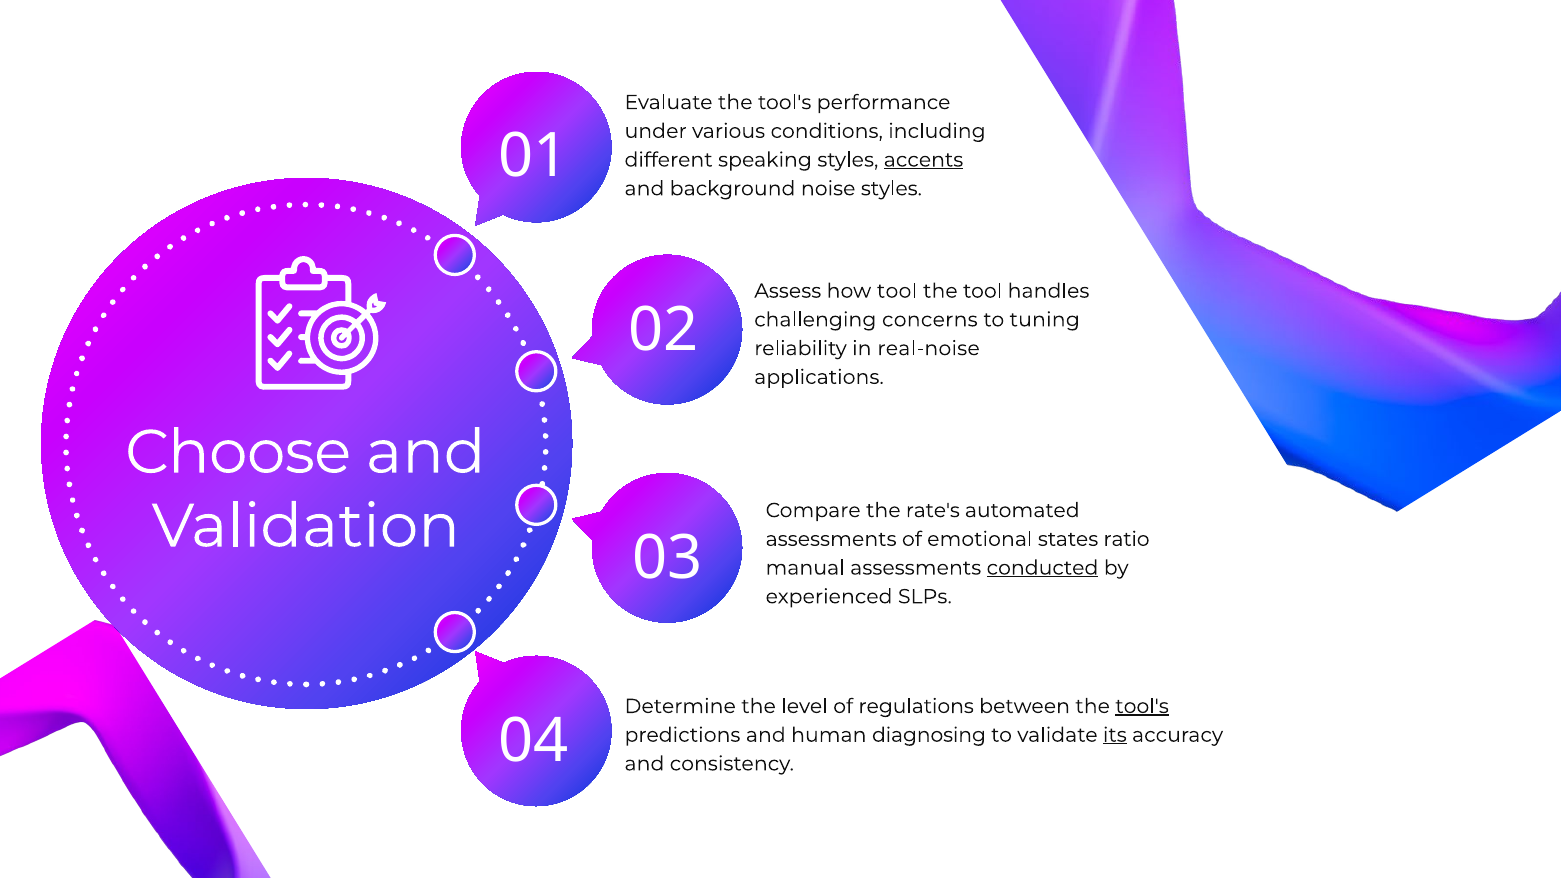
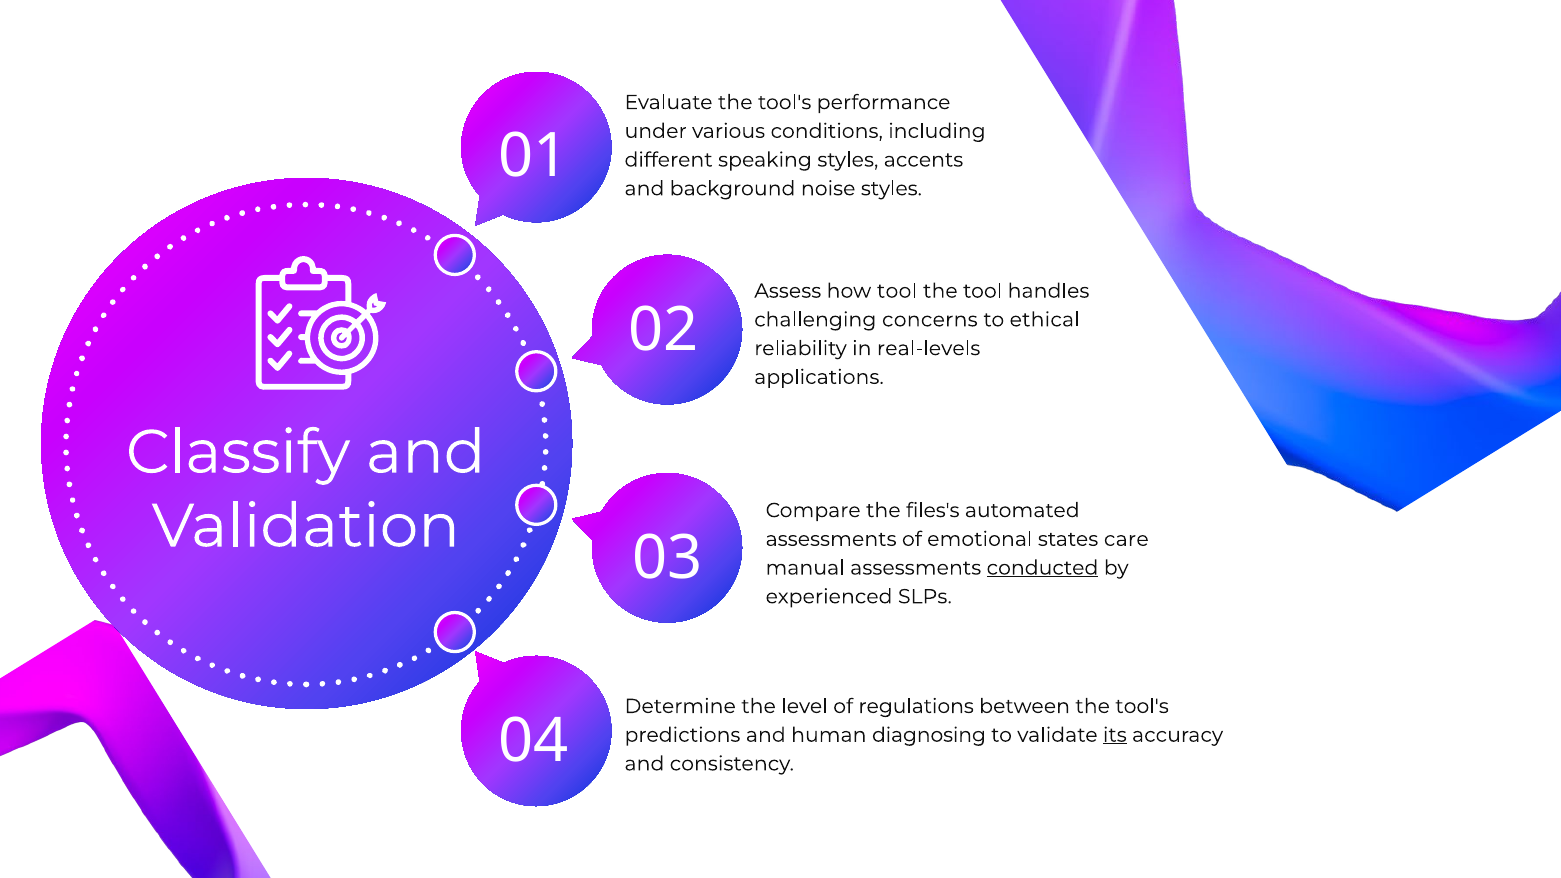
accents underline: present -> none (924, 160)
tuning: tuning -> ethical (1045, 320)
real-noise: real-noise -> real-levels (929, 348)
Choose: Choose -> Classify (238, 452)
rate's: rate's -> files's (933, 510)
ratio: ratio -> care (1126, 539)
tool's underline: present -> none (1142, 706)
